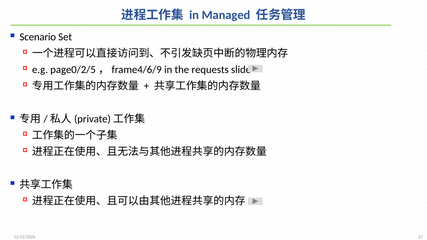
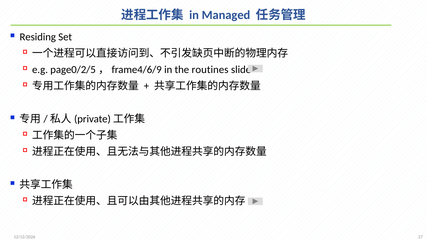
Scenario: Scenario -> Residing (38, 37)
requests: requests -> routines (210, 70)
